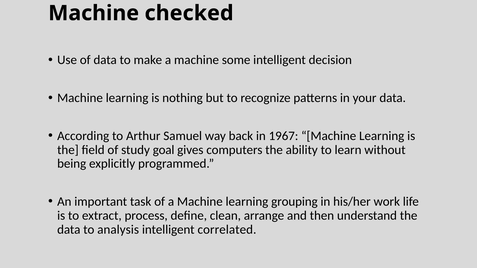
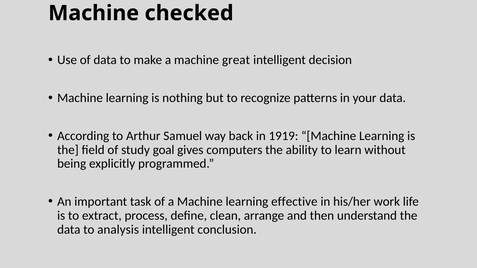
some: some -> great (236, 60)
1967: 1967 -> 1919 (283, 136)
grouping: grouping -> effective (294, 202)
correlated: correlated -> conclusion (227, 230)
